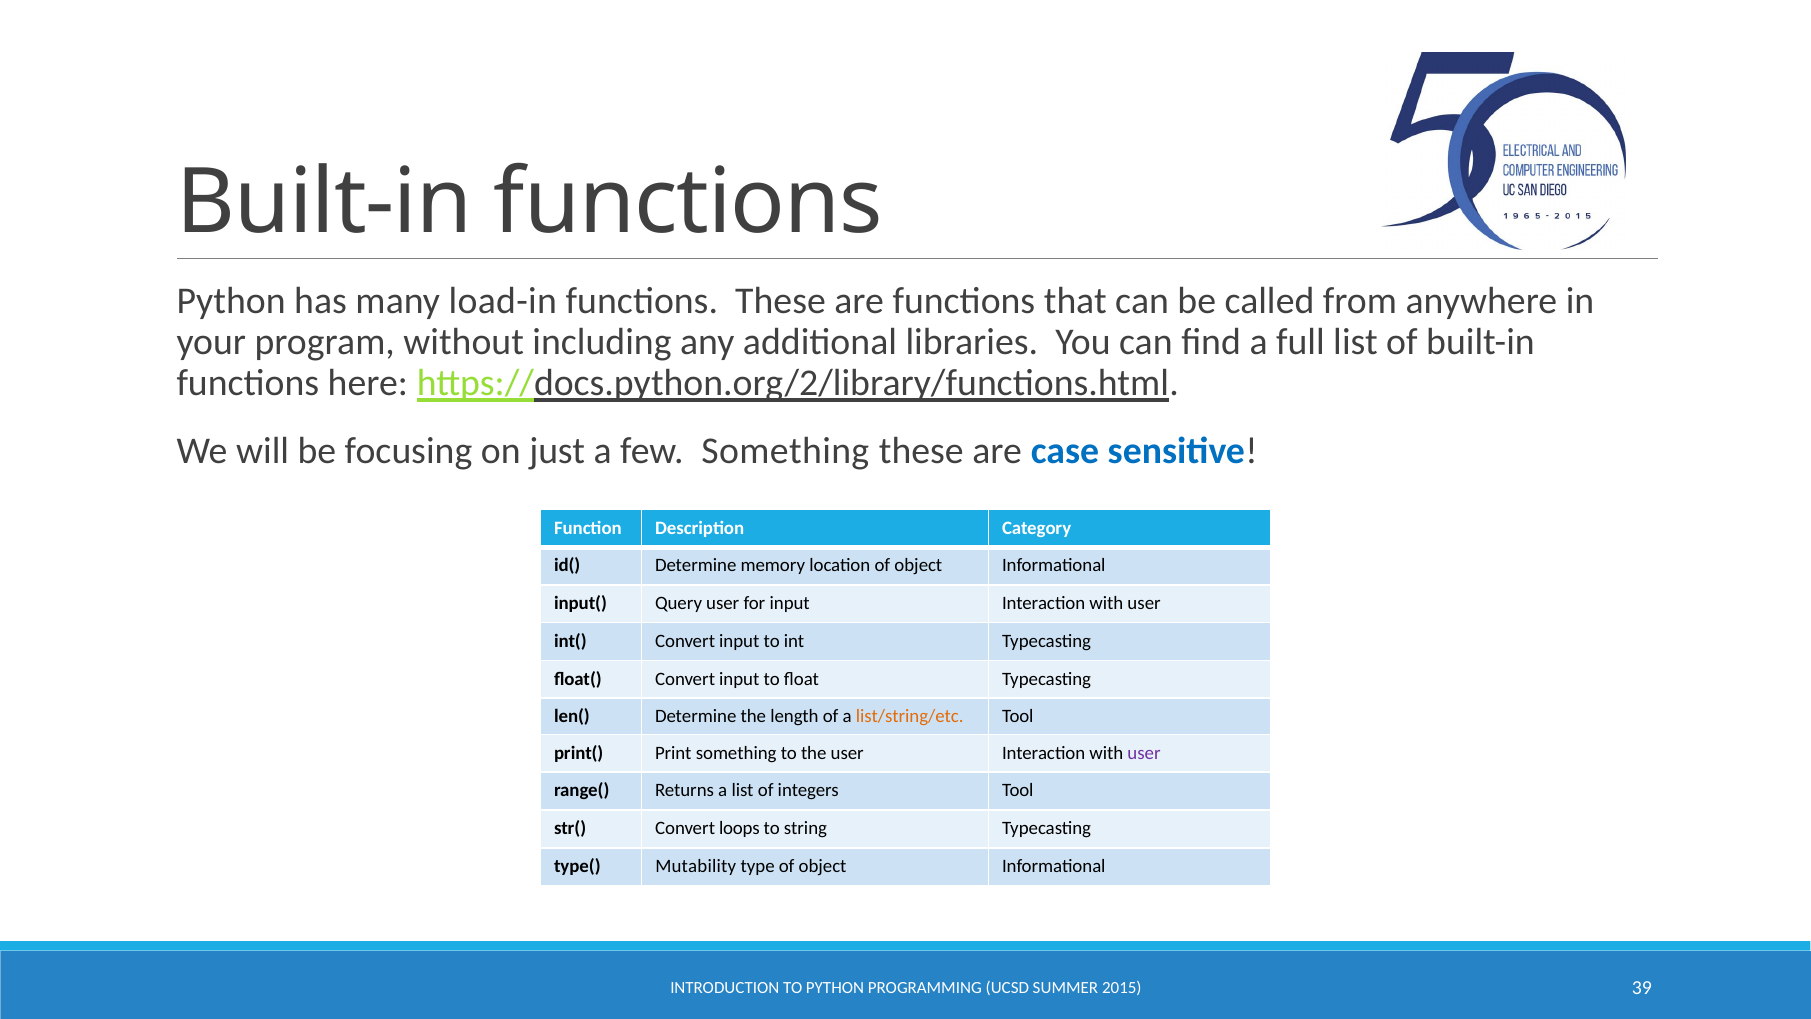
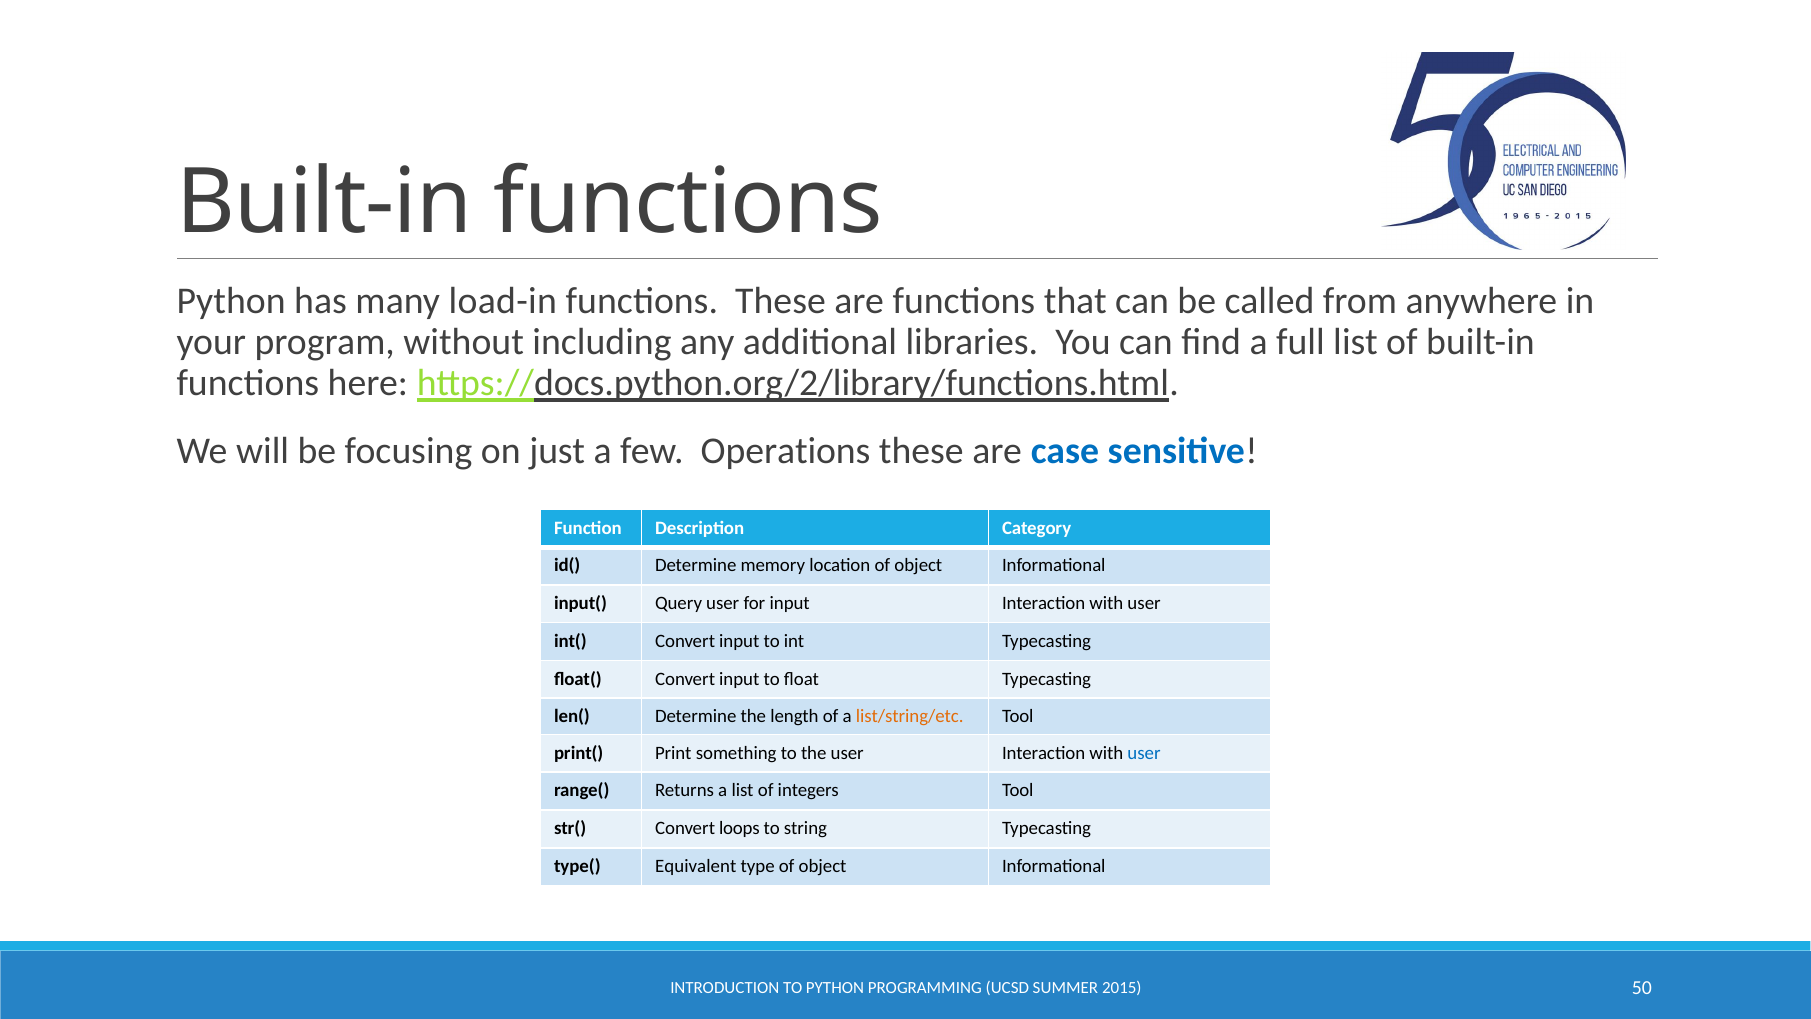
few Something: Something -> Operations (786, 451)
user colour: purple -> blue (1144, 753)
Mutability: Mutability -> Equivalent (696, 866)
39: 39 -> 50 (1642, 988)
